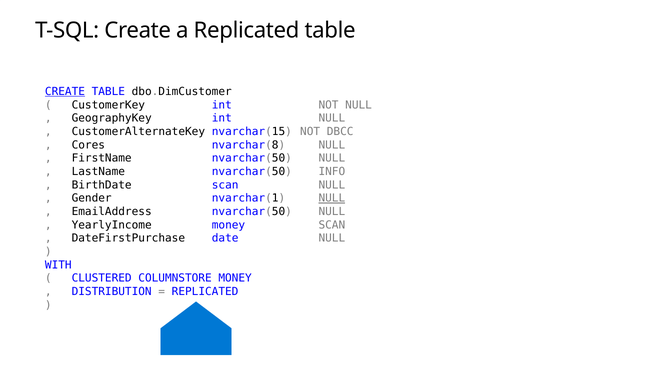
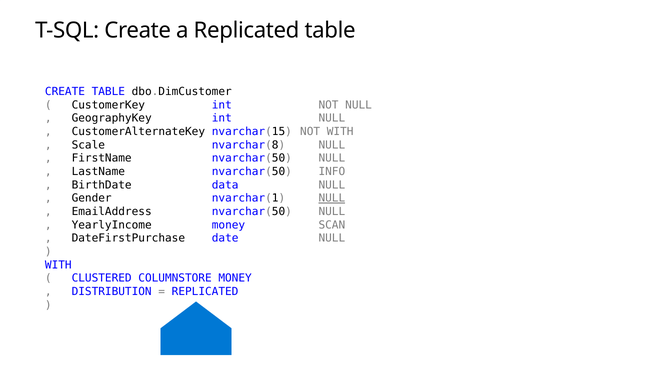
CREATE underline: present -> none (65, 92)
NOT DBCC: DBCC -> WITH (340, 132)
Cores: Cores -> Scale (88, 145)
BirthDate scan: scan -> data (225, 185)
